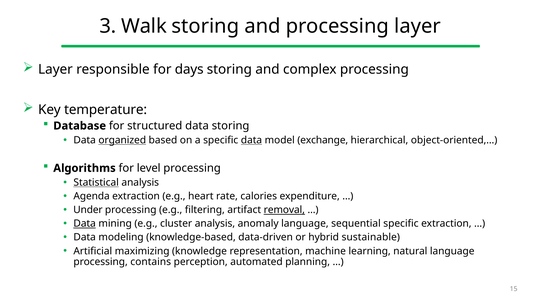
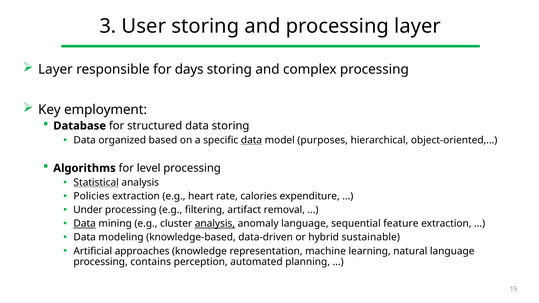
Walk: Walk -> User (144, 26)
temperature: temperature -> employment (106, 110)
organized underline: present -> none (122, 140)
exchange: exchange -> purposes (323, 140)
Agenda: Agenda -> Policies (92, 196)
removal underline: present -> none (284, 210)
analysis underline: none -> present (215, 224)
sequential specific: specific -> feature (401, 224)
maximizing: maximizing -> approaches (142, 251)
